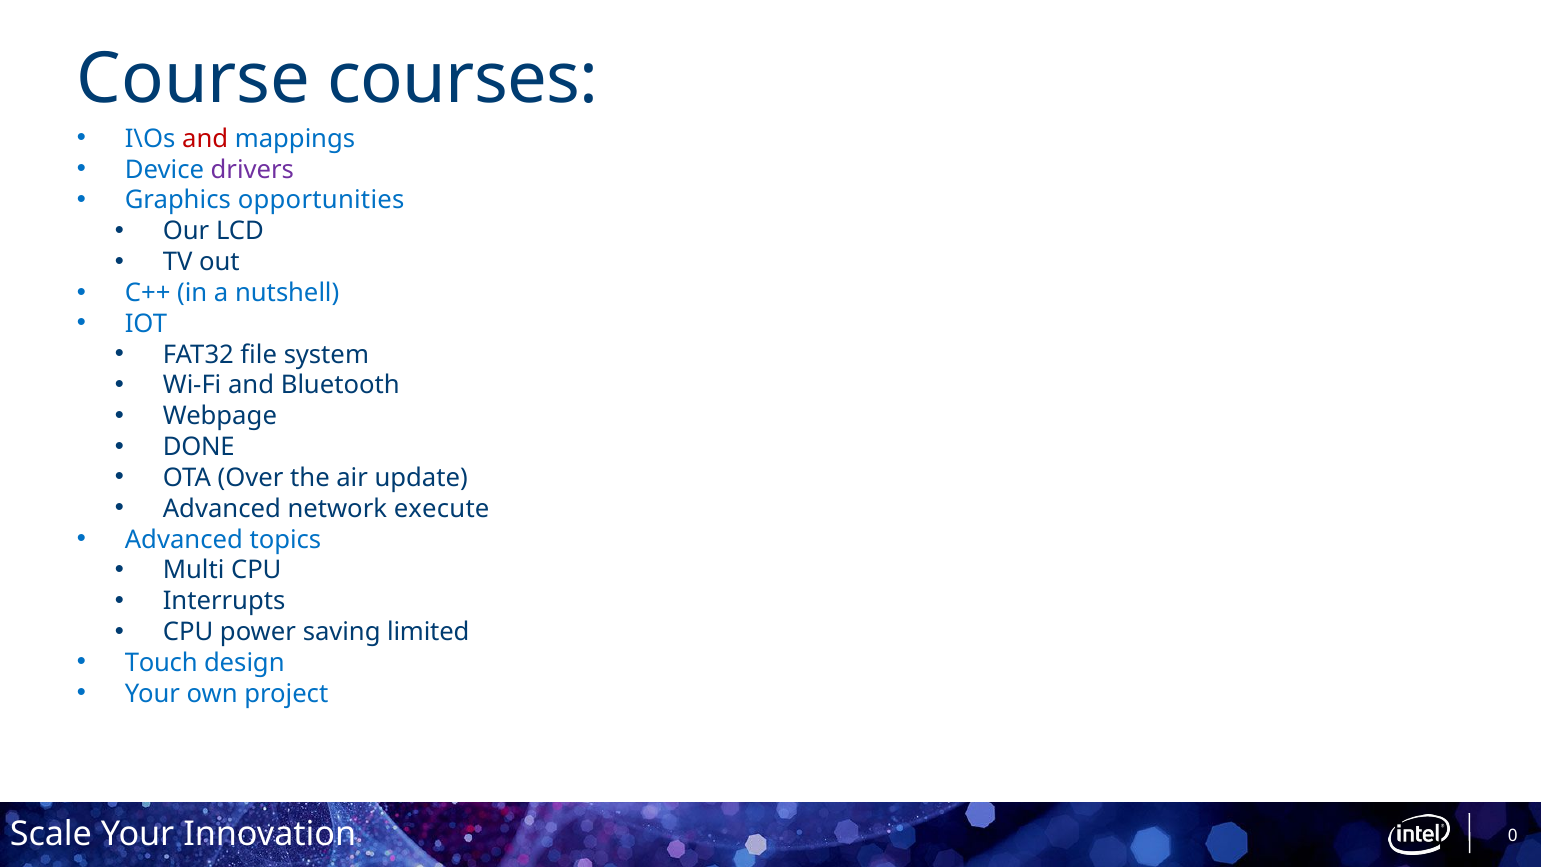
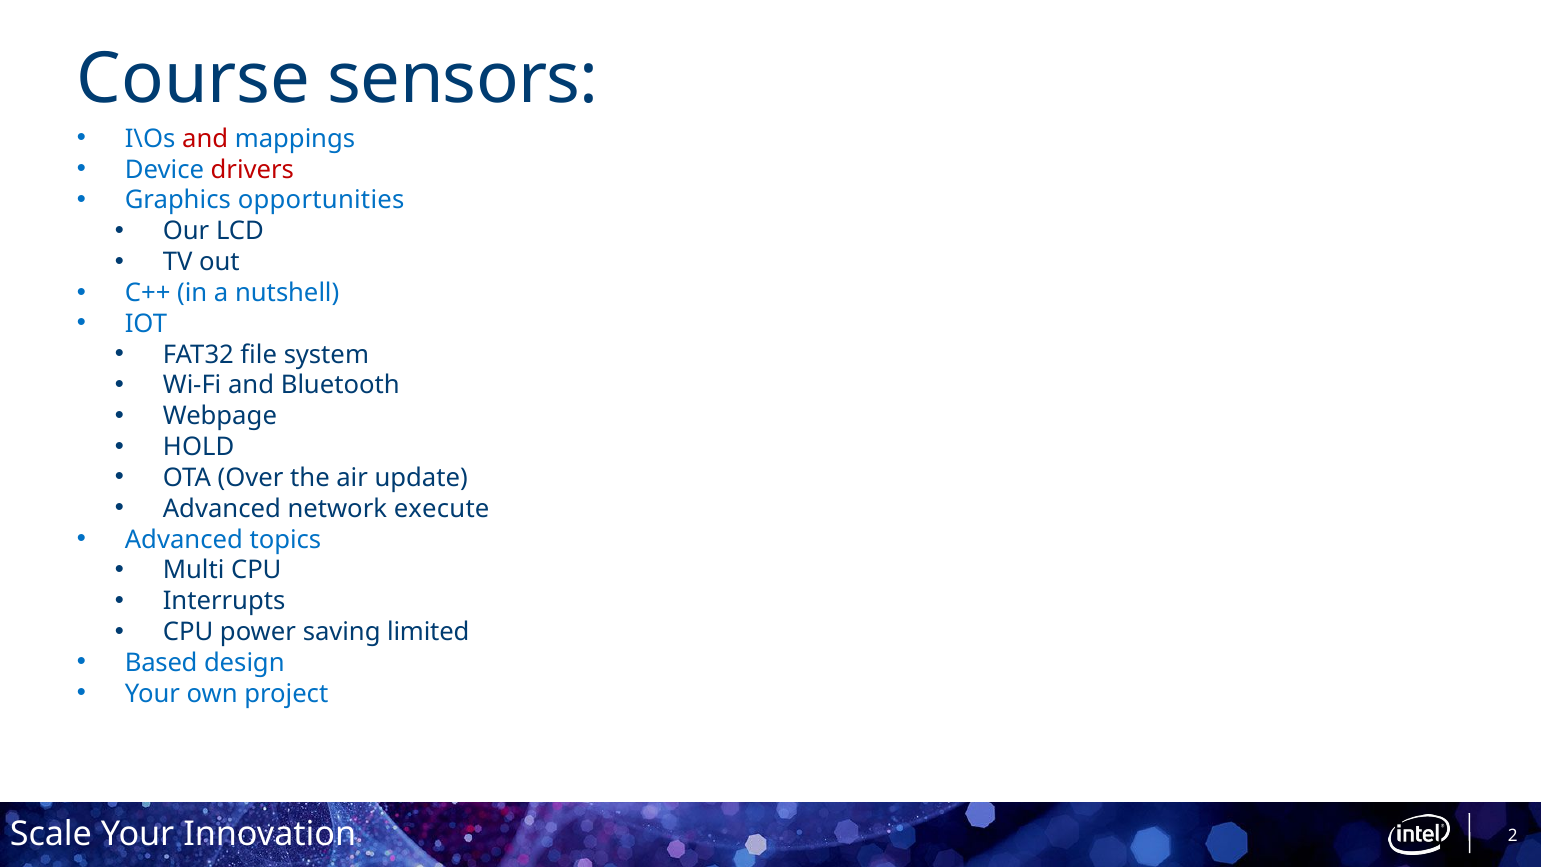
courses: courses -> sensors (463, 79)
drivers colour: purple -> red (252, 170)
DONE: DONE -> HOLD (199, 447)
Touch: Touch -> Based (161, 663)
0: 0 -> 2 (1513, 836)
